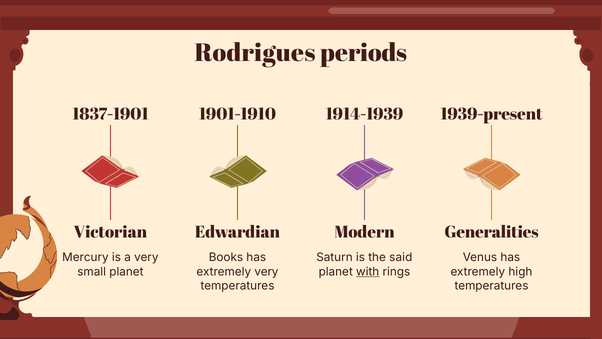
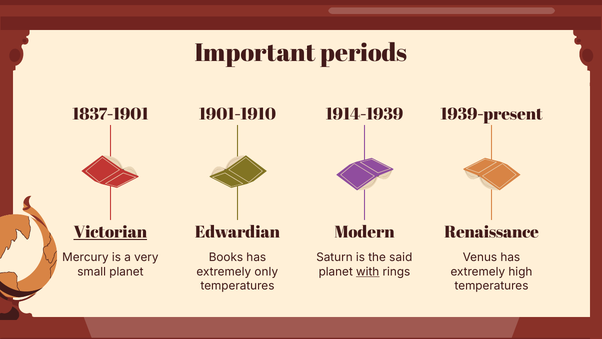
Rodrigues: Rodrigues -> Important (255, 53)
Victorian underline: none -> present (110, 232)
Generalities: Generalities -> Renaissance (492, 232)
extremely very: very -> only (266, 271)
